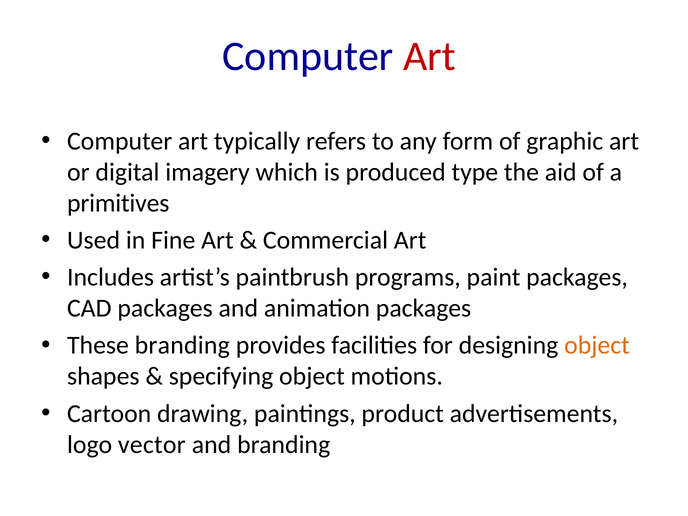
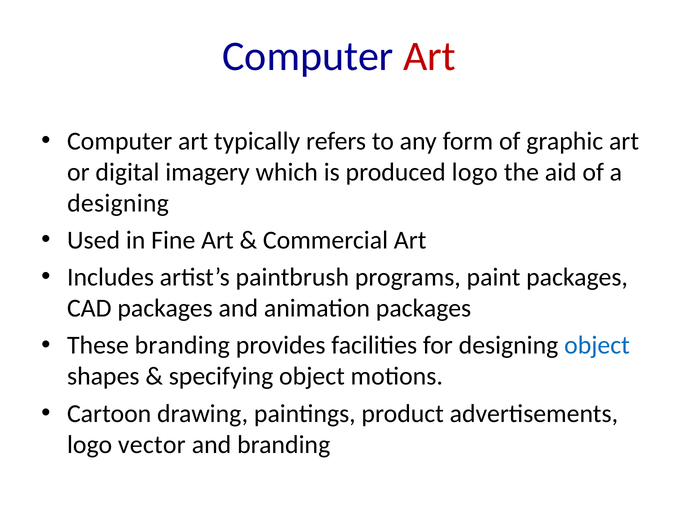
produced type: type -> logo (475, 172)
primitives: primitives -> designing (118, 203)
object colour: orange -> blue (597, 345)
